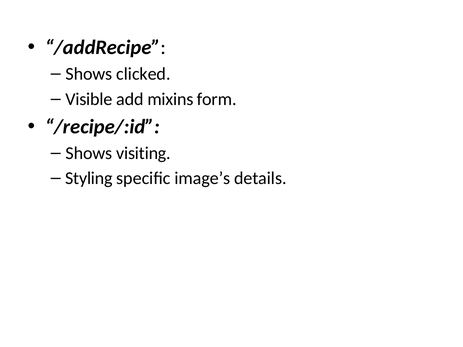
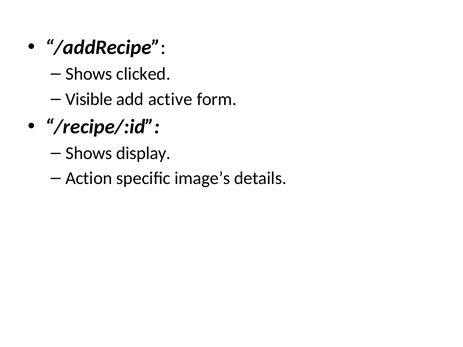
mixins: mixins -> active (170, 99)
visiting: visiting -> display (144, 153)
Styling: Styling -> Action (89, 178)
